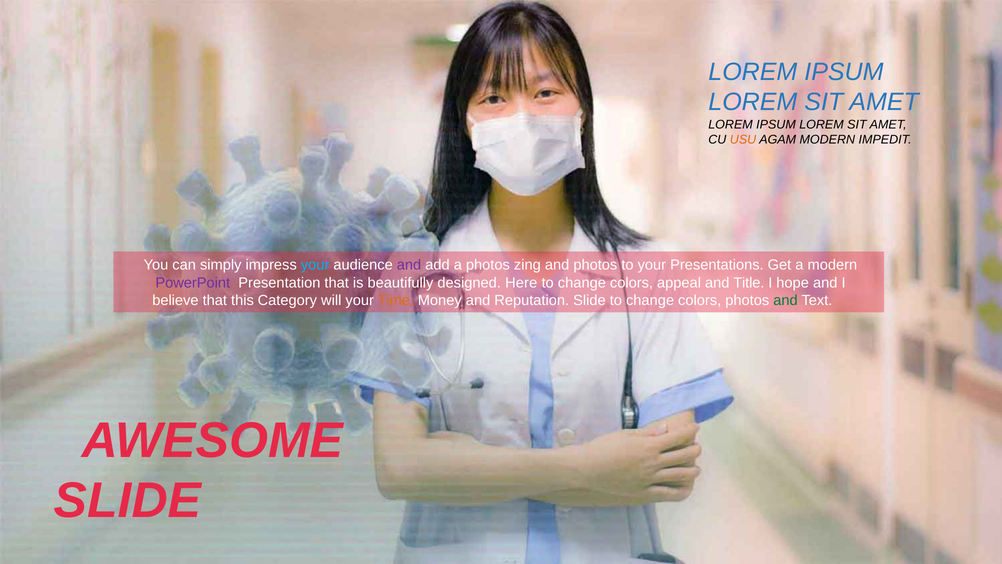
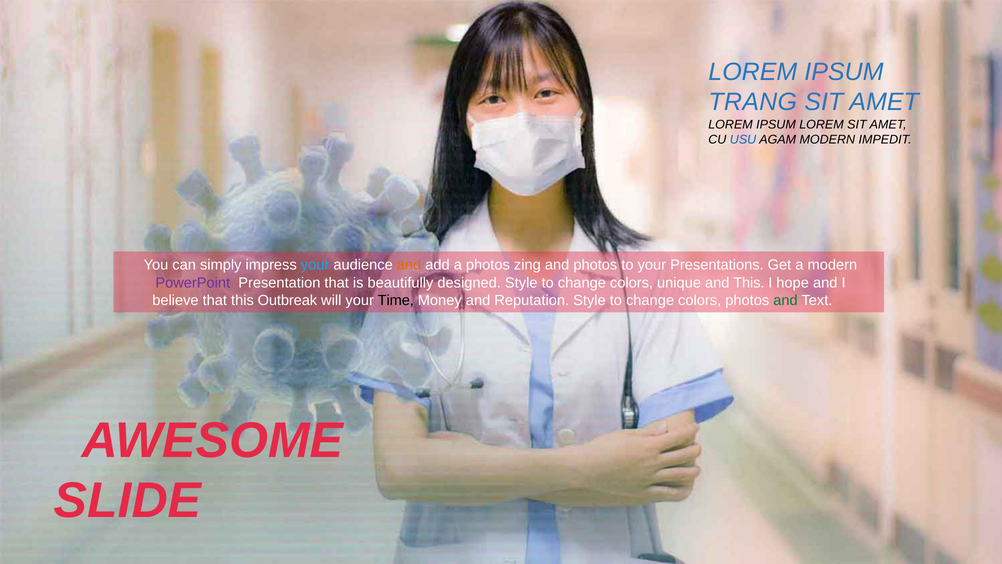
LOREM: LOREM -> TRANG (753, 102)
USU colour: orange -> blue (743, 140)
and colour: purple -> orange (409, 265)
designed Here: Here -> Style (521, 282)
appeal: appeal -> unique (679, 282)
and Title: Title -> This (749, 282)
Category: Category -> Outbreak (287, 300)
Time colour: orange -> black (396, 300)
Reputation Slide: Slide -> Style (589, 300)
